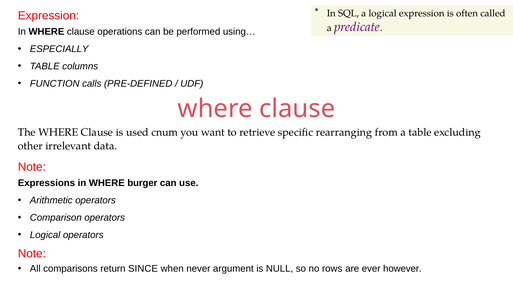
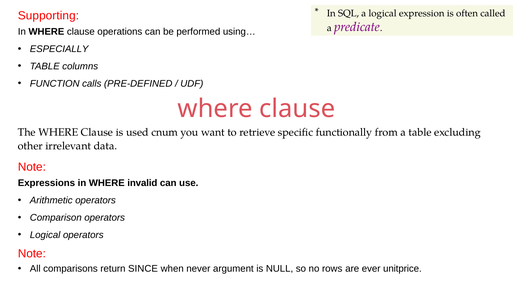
Expression: Expression -> Supporting (48, 16)
rearranging: rearranging -> functionally (344, 132)
burger: burger -> invalid (142, 184)
however: however -> unitprice (402, 269)
